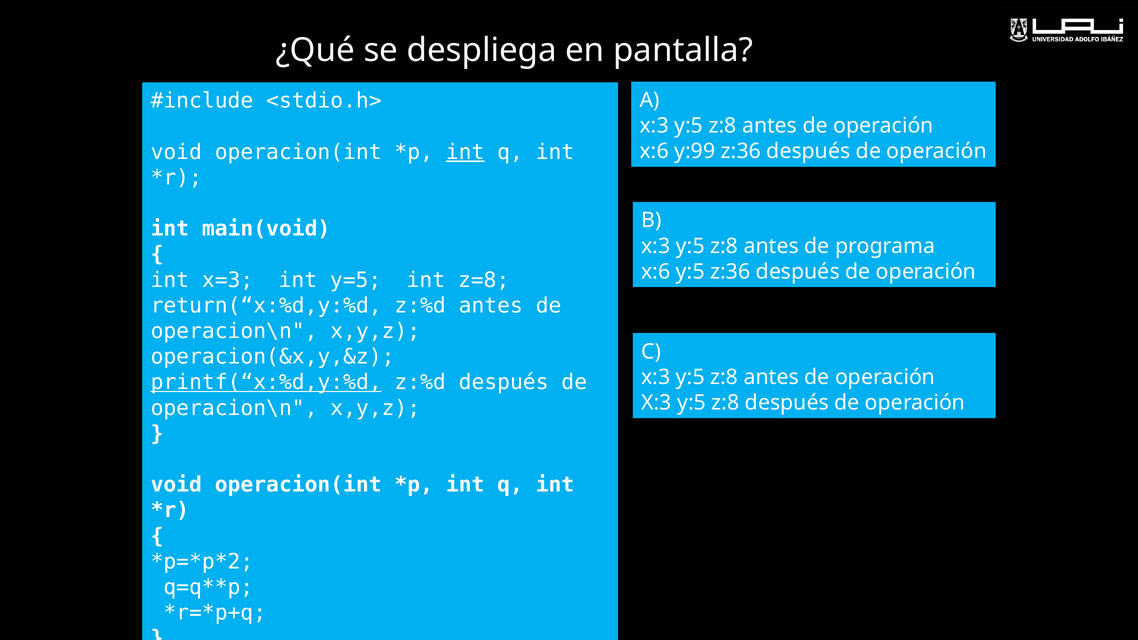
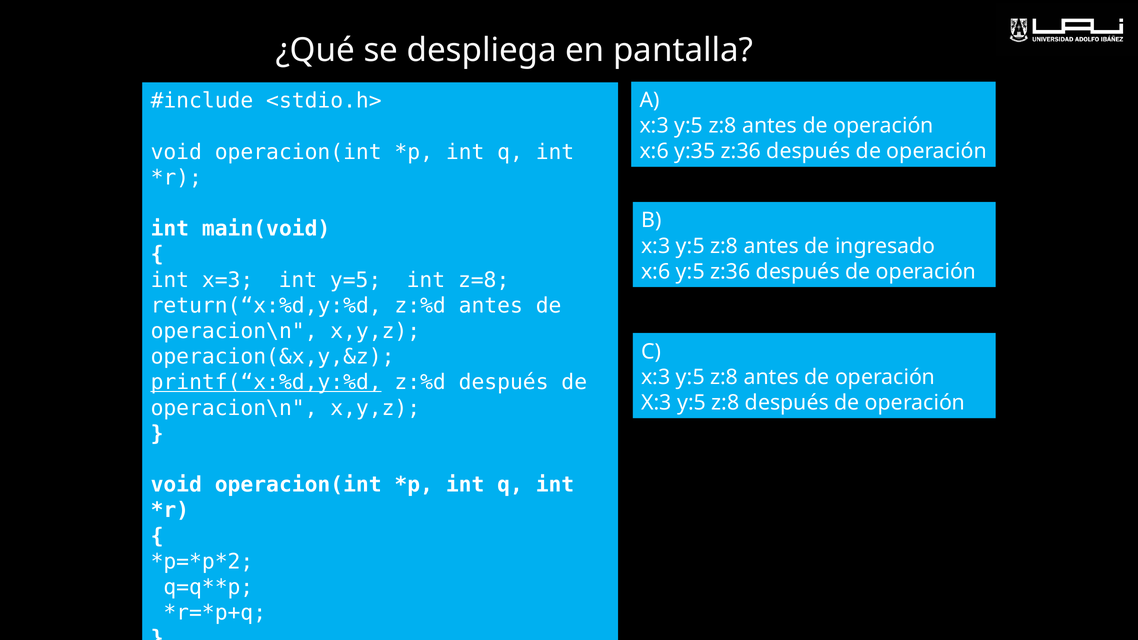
int underline: present -> none (465, 152)
y:99: y:99 -> y:35 (695, 151)
programa: programa -> ingresado (885, 246)
